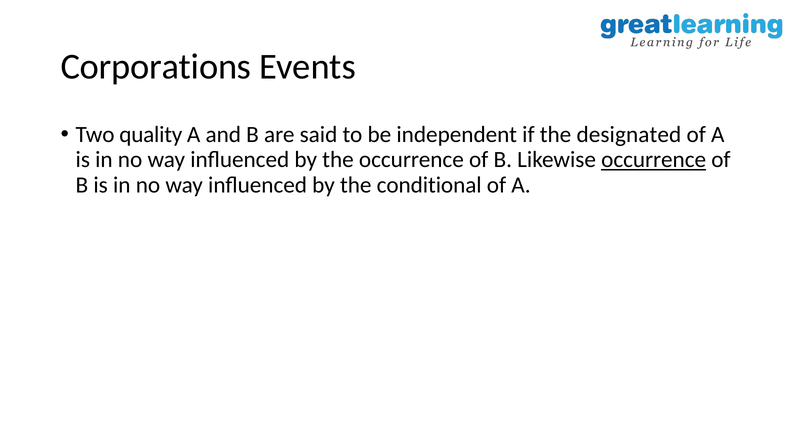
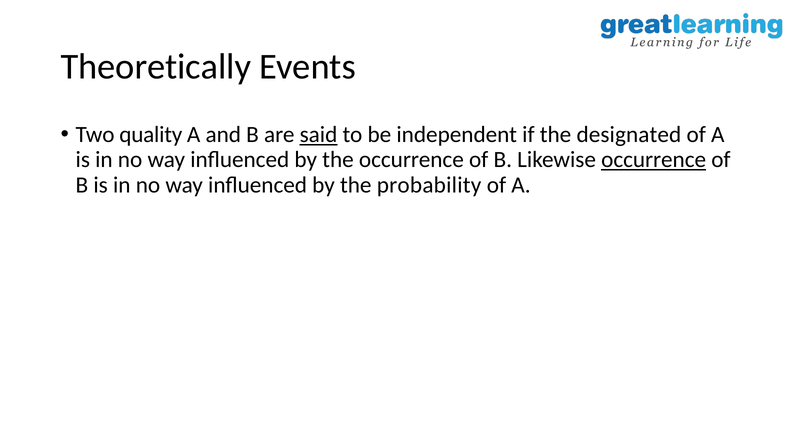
Corporations: Corporations -> Theoretically (156, 67)
said underline: none -> present (319, 135)
conditional: conditional -> probability (429, 185)
